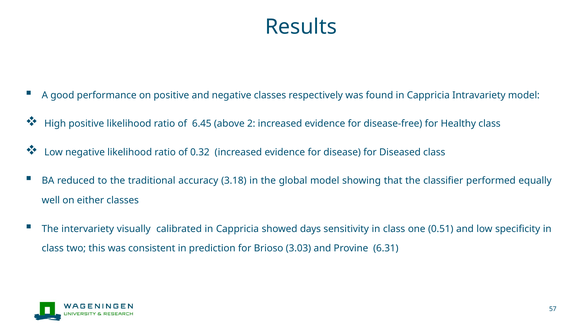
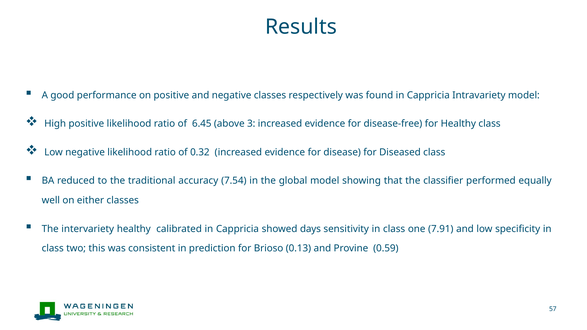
2: 2 -> 3 (251, 124)
3.18: 3.18 -> 7.54 (234, 181)
intervariety visually: visually -> healthy (134, 229)
0.51: 0.51 -> 7.91 (441, 229)
3.03: 3.03 -> 0.13 (298, 249)
6.31: 6.31 -> 0.59 (386, 249)
